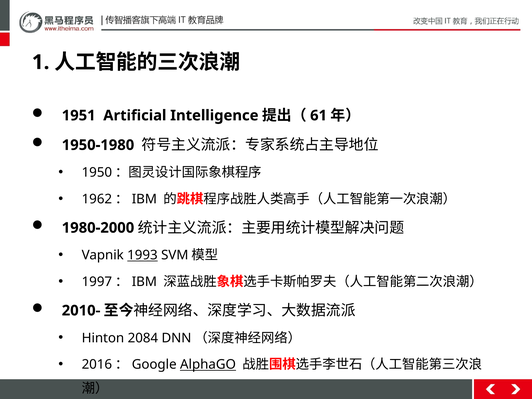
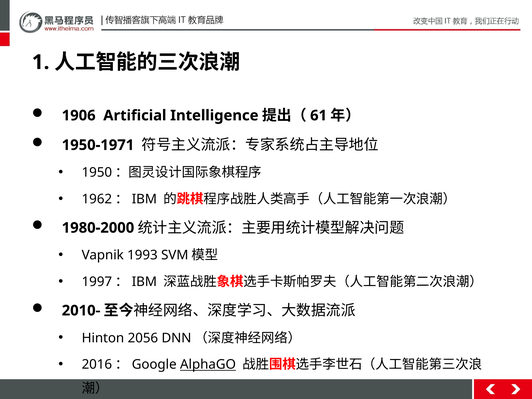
1951: 1951 -> 1906 (79, 116)
1950-1980: 1950-1980 -> 1950-1971 (98, 145)
1993 underline: present -> none (142, 255)
2084: 2084 -> 2056 (143, 338)
